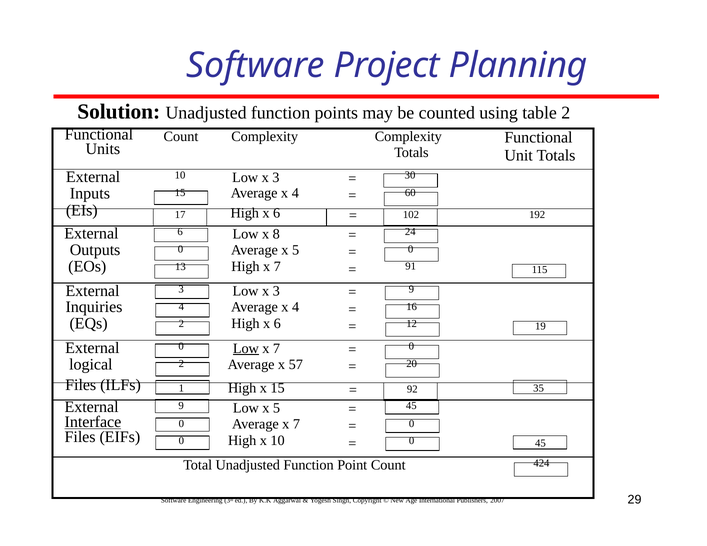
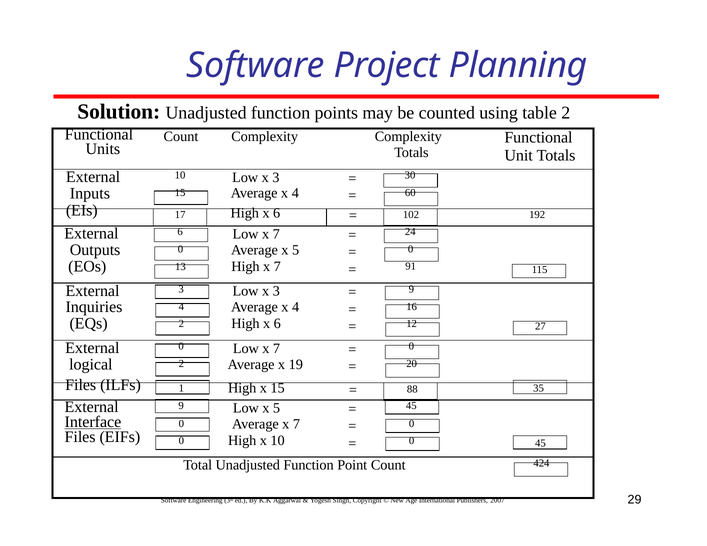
8: 8 -> 7 (276, 234)
19: 19 -> 27 (540, 326)
Low underline: present -> none (246, 349)
57: 57 -> 19 (296, 365)
92: 92 -> 88 (412, 390)
